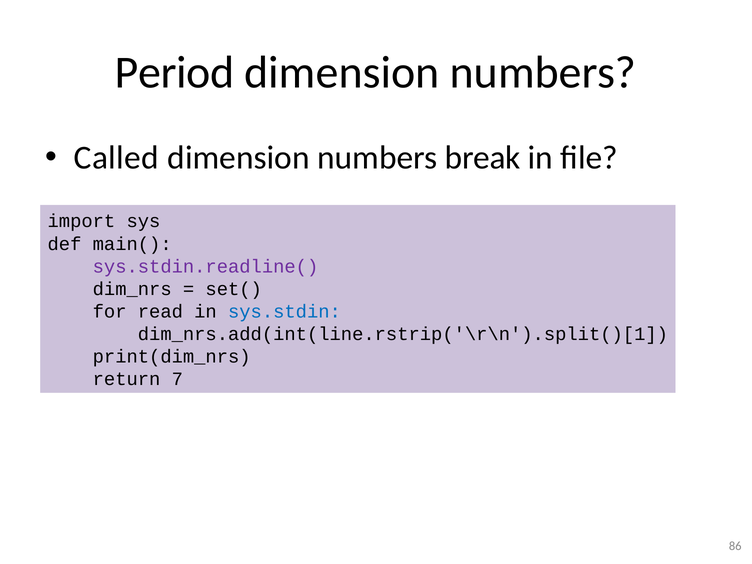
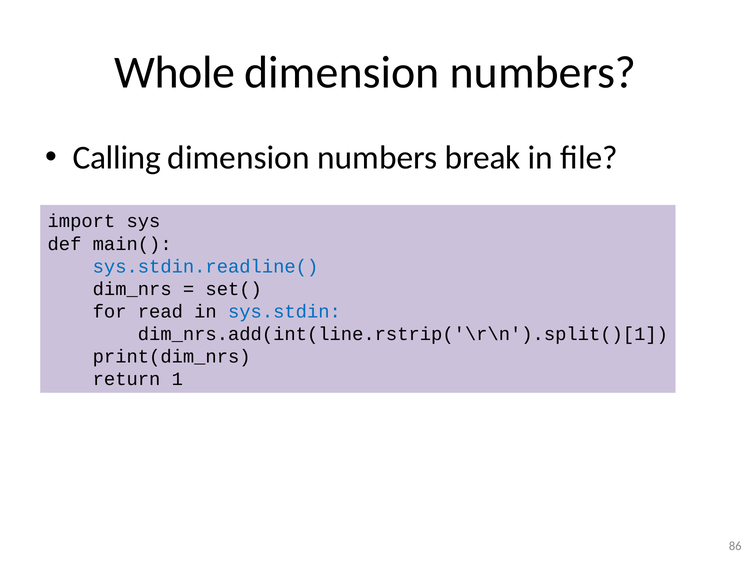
Period: Period -> Whole (175, 73)
Called: Called -> Calling (117, 158)
sys.stdin.readline( colour: purple -> blue (205, 266)
7: 7 -> 1 (177, 379)
